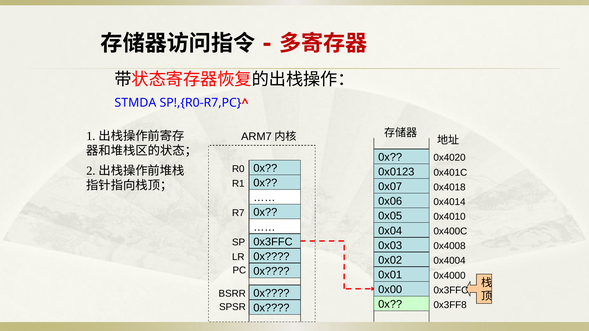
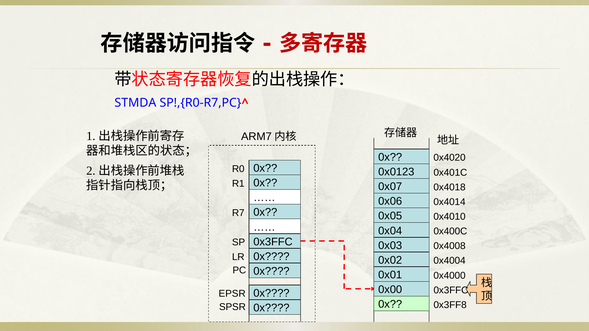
BSRR: BSRR -> EPSR (232, 294)
